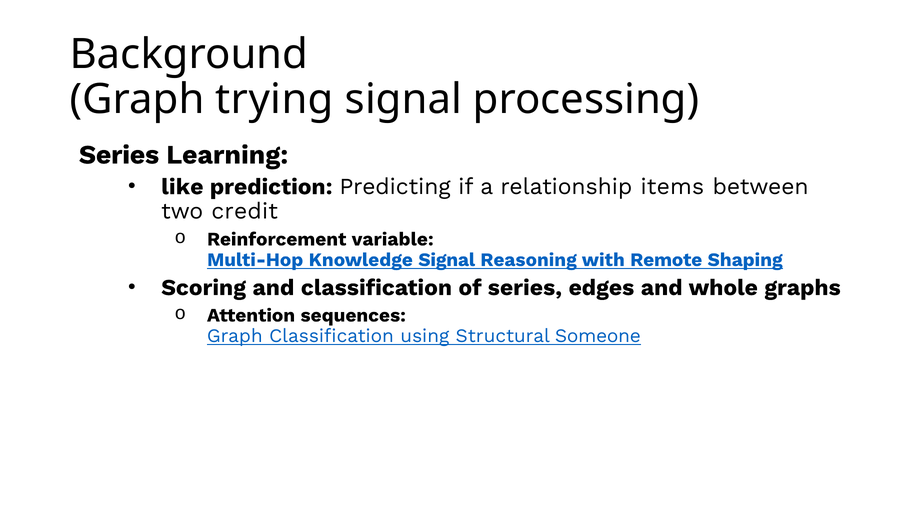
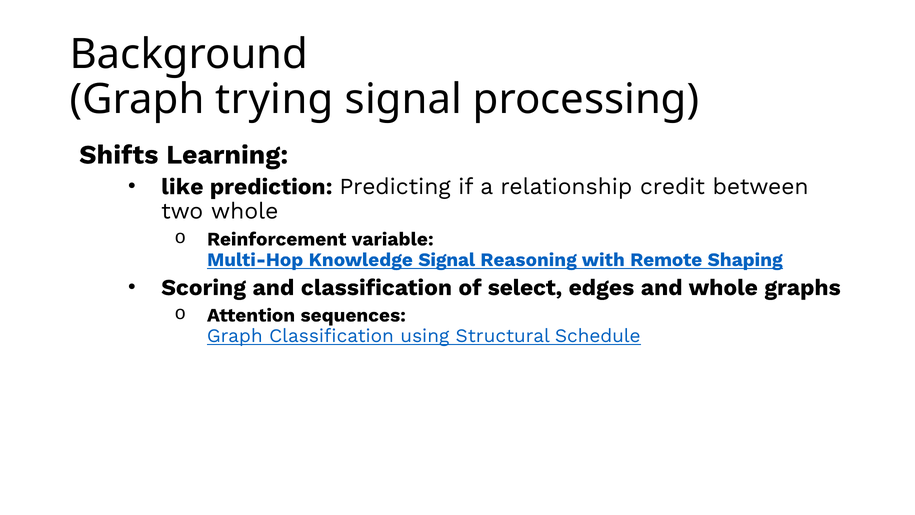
Series: Series -> Shifts (119, 155)
items: items -> credit (672, 187)
two credit: credit -> whole (245, 211)
of series: series -> select (525, 287)
Someone: Someone -> Schedule (598, 336)
